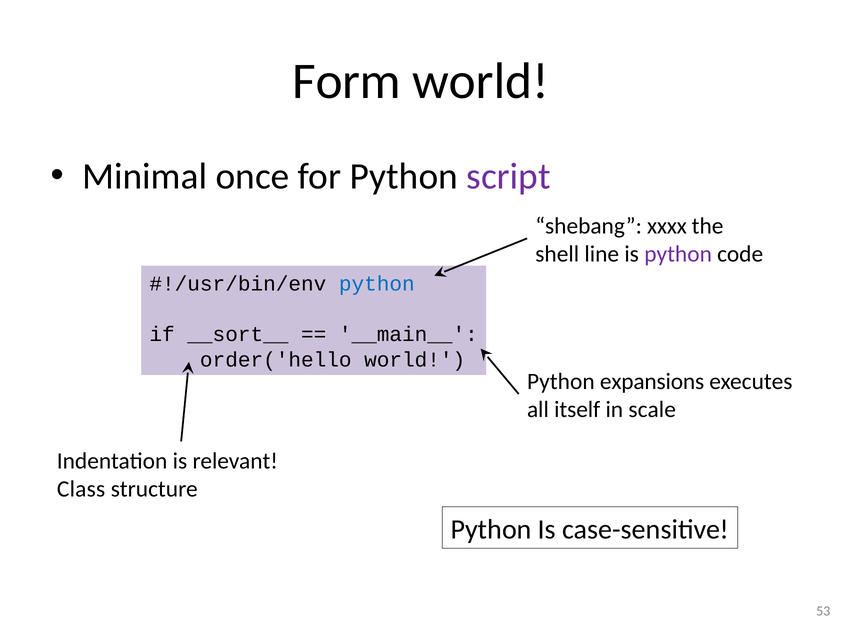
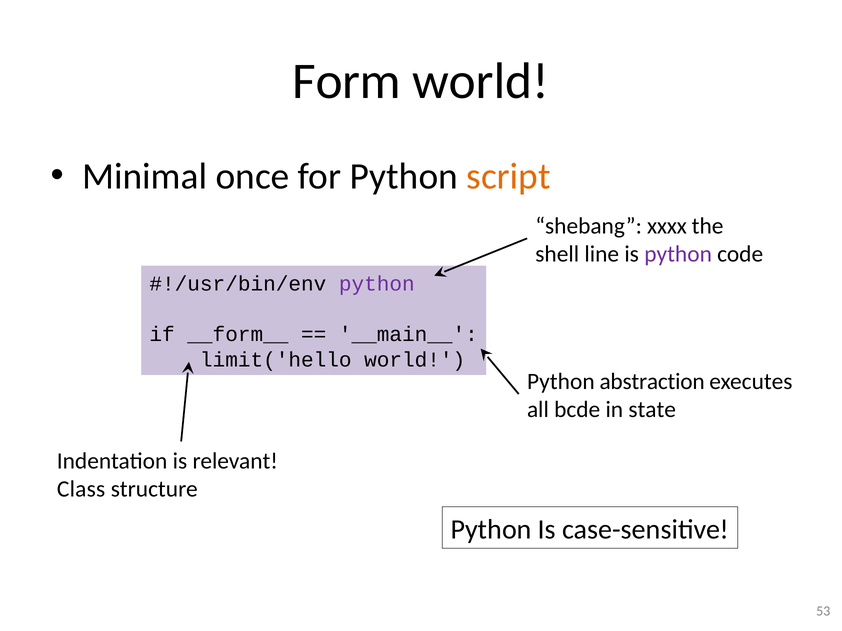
script colour: purple -> orange (508, 177)
python colour: blue -> purple (377, 284)
__sort__: __sort__ -> __form__ (238, 335)
order('hello: order('hello -> limit('hello (276, 360)
expansions: expansions -> abstraction (652, 382)
itself: itself -> bcde (577, 410)
scale: scale -> state (652, 410)
